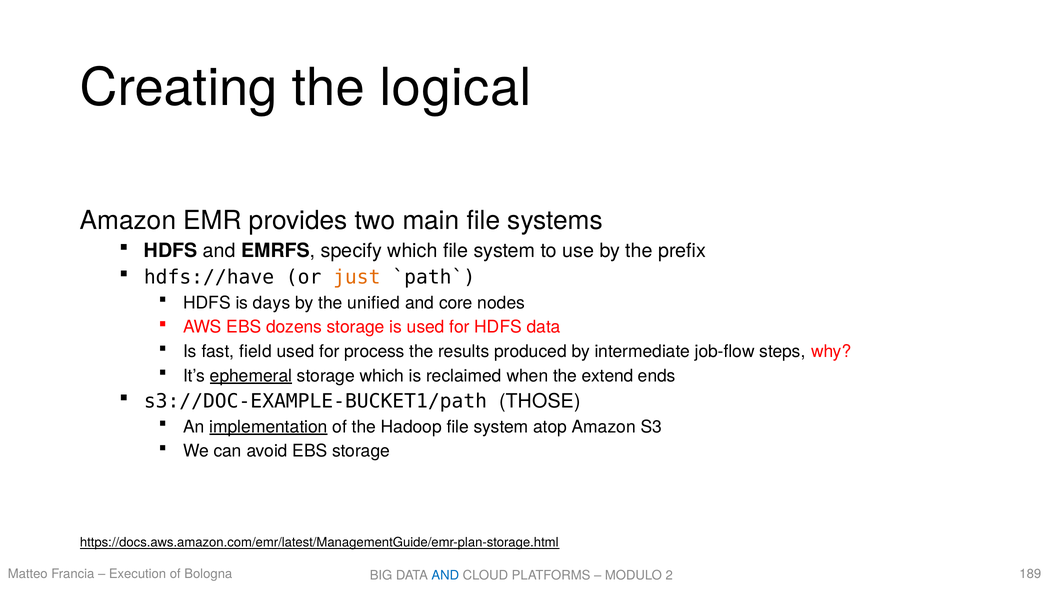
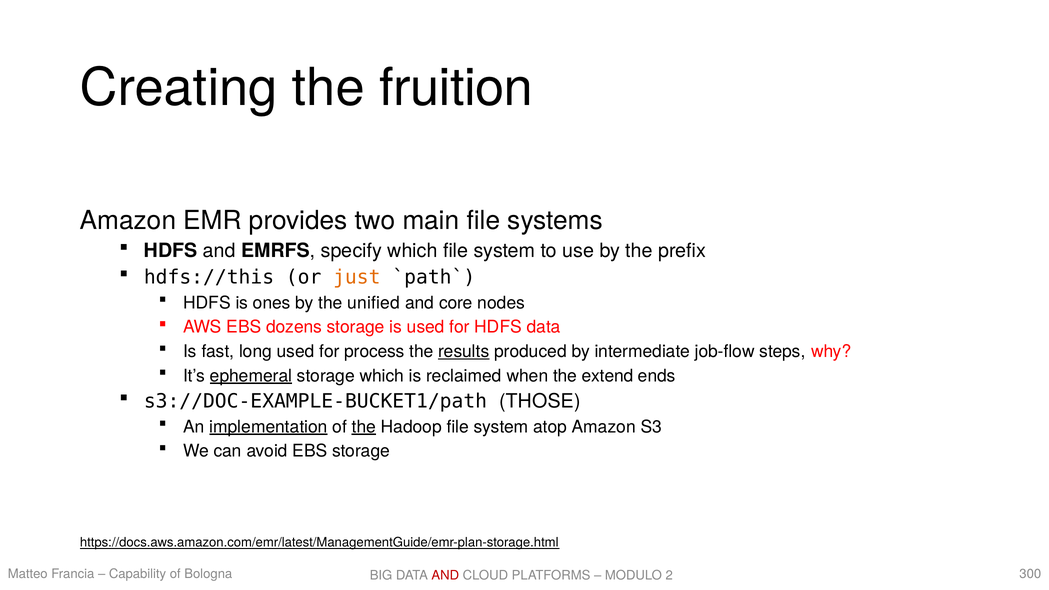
logical: logical -> fruition (456, 88)
hdfs://have: hdfs://have -> hdfs://this (209, 277)
days: days -> ones (272, 303)
field: field -> long (255, 351)
results underline: none -> present (464, 351)
the underline: none -> present (364, 427)
Execution: Execution -> Capability (138, 574)
189: 189 -> 300 (1030, 574)
AND colour: blue -> red (445, 575)
